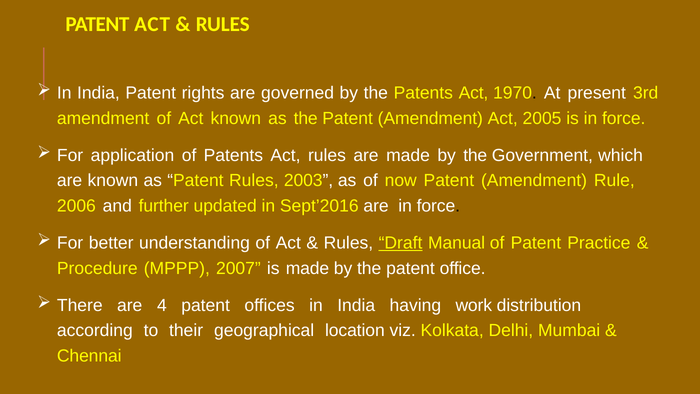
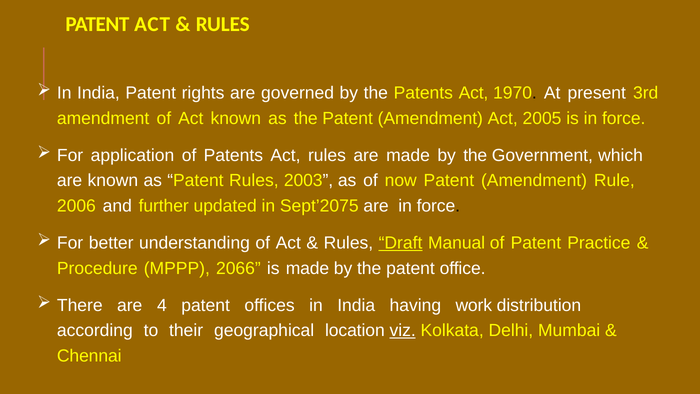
Sept’2016: Sept’2016 -> Sept’2075 (319, 206)
2007: 2007 -> 2066 (238, 268)
viz underline: none -> present (403, 330)
